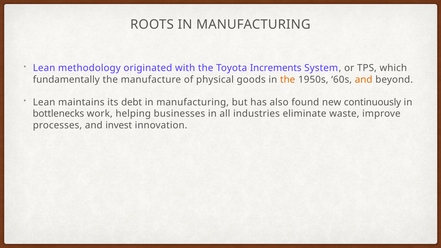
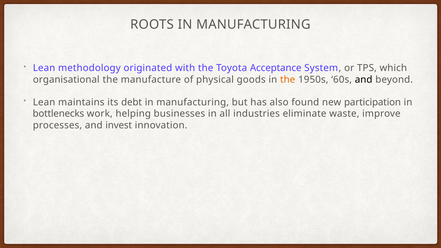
Increments: Increments -> Acceptance (276, 68)
fundamentally: fundamentally -> organisational (66, 80)
and colour: orange -> black (364, 80)
continuously: continuously -> participation (373, 102)
